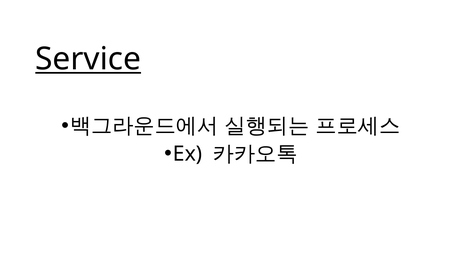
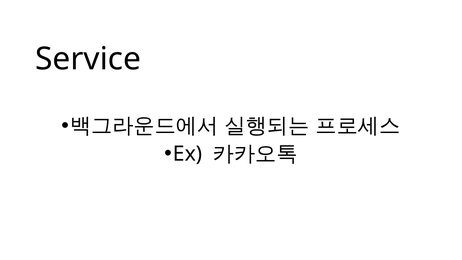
Service underline: present -> none (88, 59)
